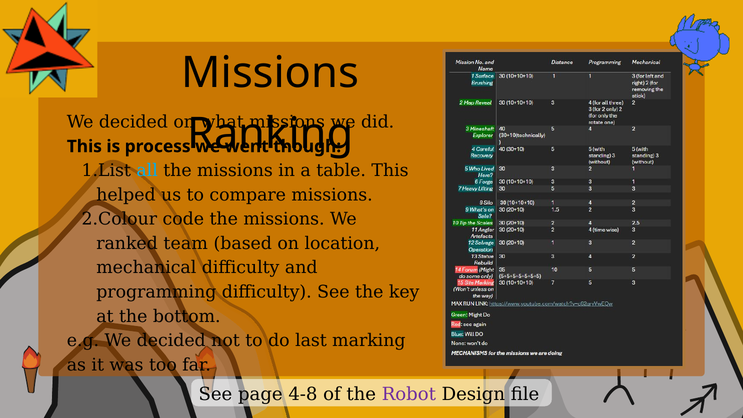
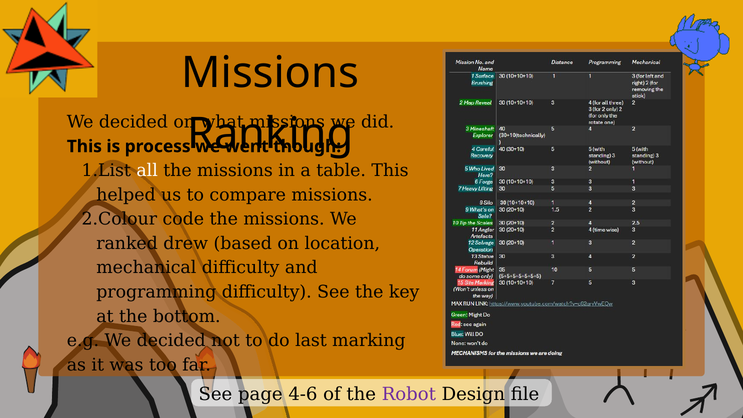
all colour: light blue -> white (147, 171)
team: team -> drew (186, 243)
4-8: 4-8 -> 4-6 (303, 394)
